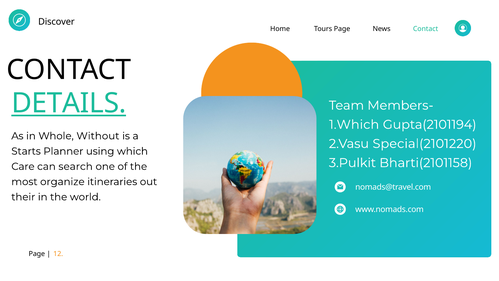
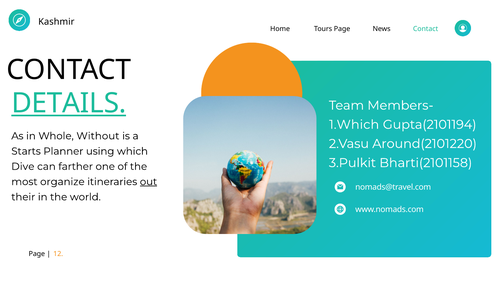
Discover: Discover -> Kashmir (56, 22)
Special(2101220: Special(2101220 -> Around(2101220 (425, 144)
Care: Care -> Dive (23, 166)
search: search -> farther (76, 166)
out underline: none -> present (149, 182)
